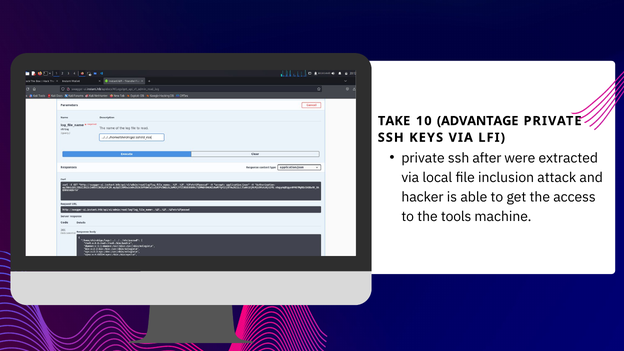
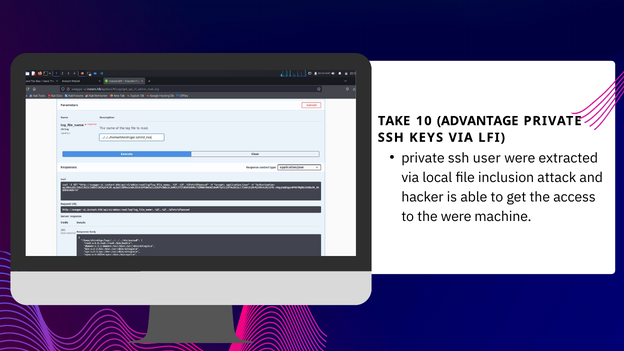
after: after -> user (487, 158)
the tools: tools -> were (456, 216)
